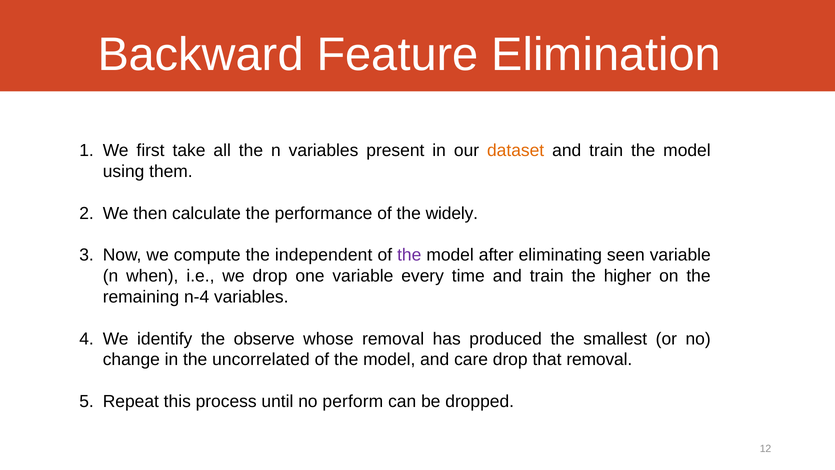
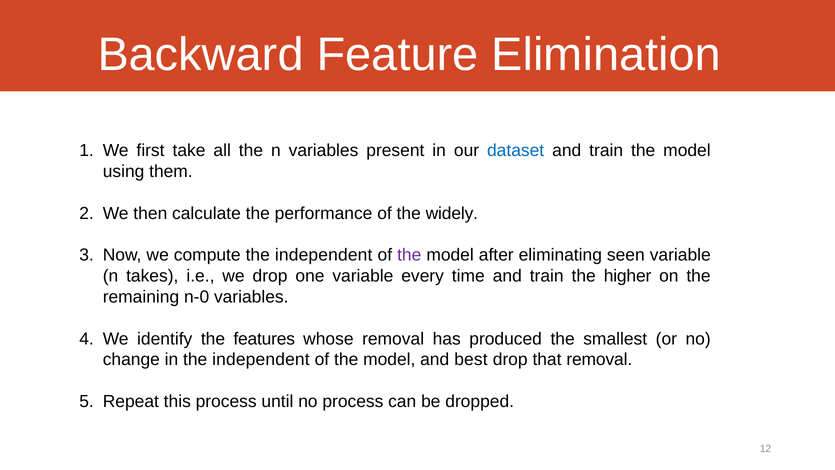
dataset colour: orange -> blue (516, 151)
when: when -> takes (152, 276)
n-4: n-4 -> n-0 (197, 297)
observe: observe -> features (264, 339)
in the uncorrelated: uncorrelated -> independent (261, 359)
care: care -> best (471, 359)
no perform: perform -> process (353, 401)
